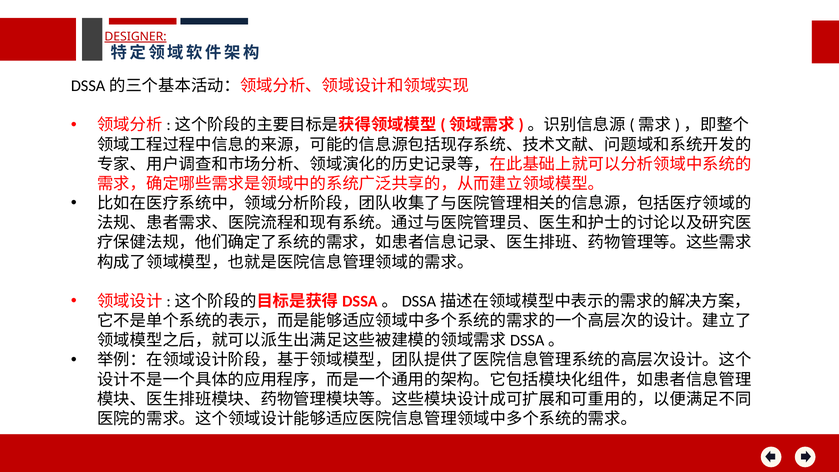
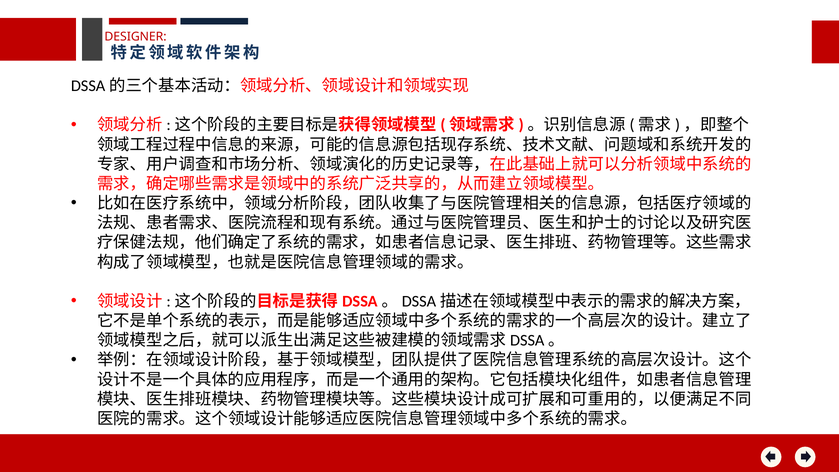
DESIGNER underline: present -> none (136, 37)
